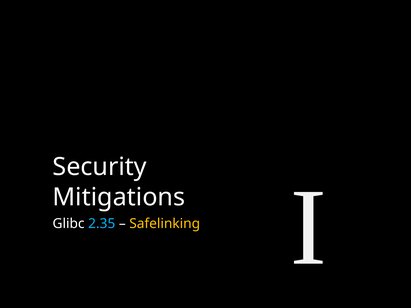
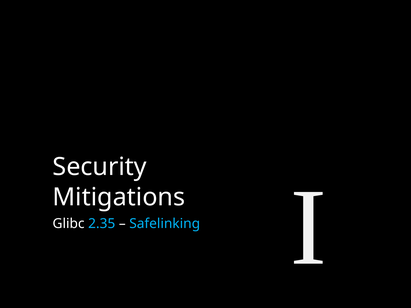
Safelinking colour: yellow -> light blue (165, 224)
